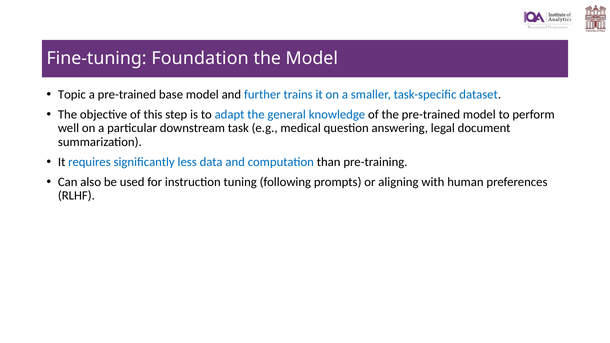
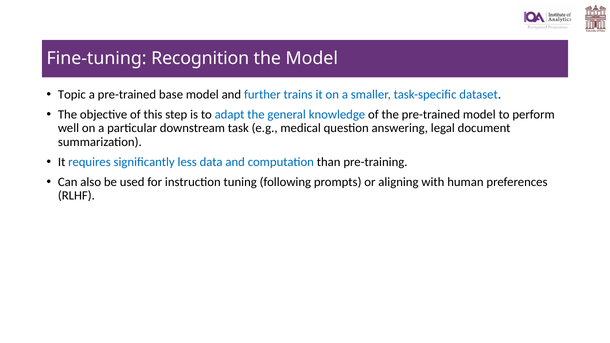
Foundation: Foundation -> Recognition (200, 58)
